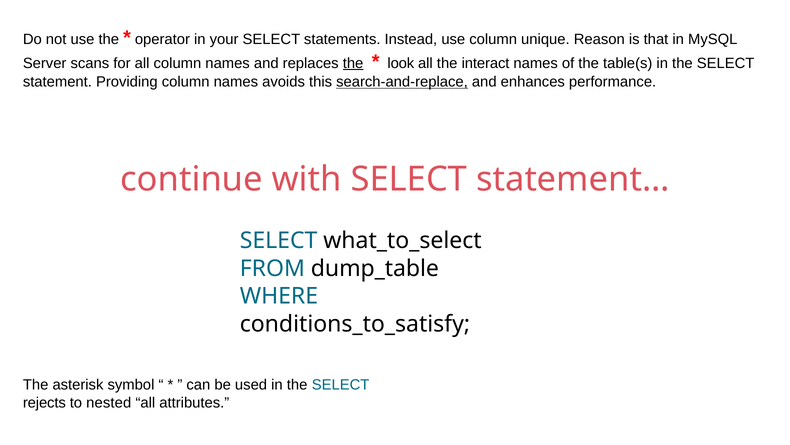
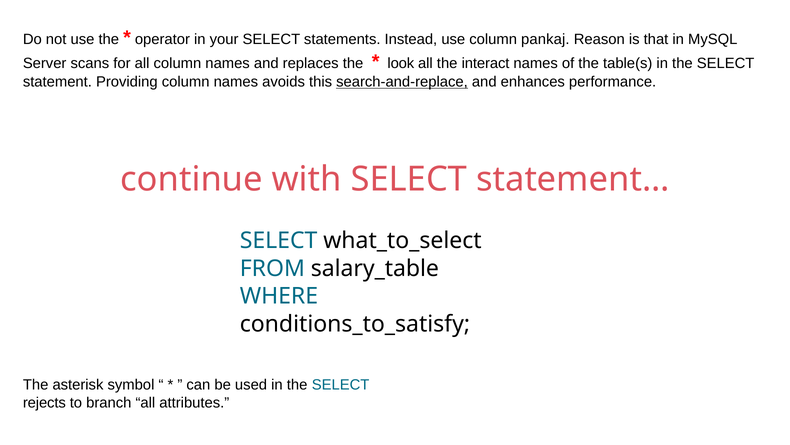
unique: unique -> pankaj (545, 39)
the underline: present -> none (353, 63)
dump_table: dump_table -> salary_table (375, 268)
nested: nested -> branch (109, 402)
